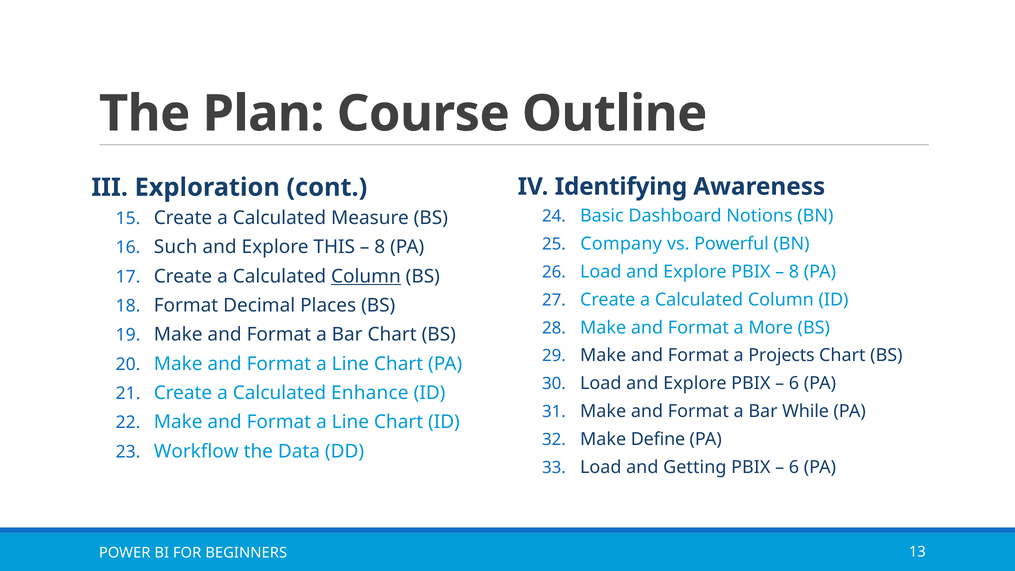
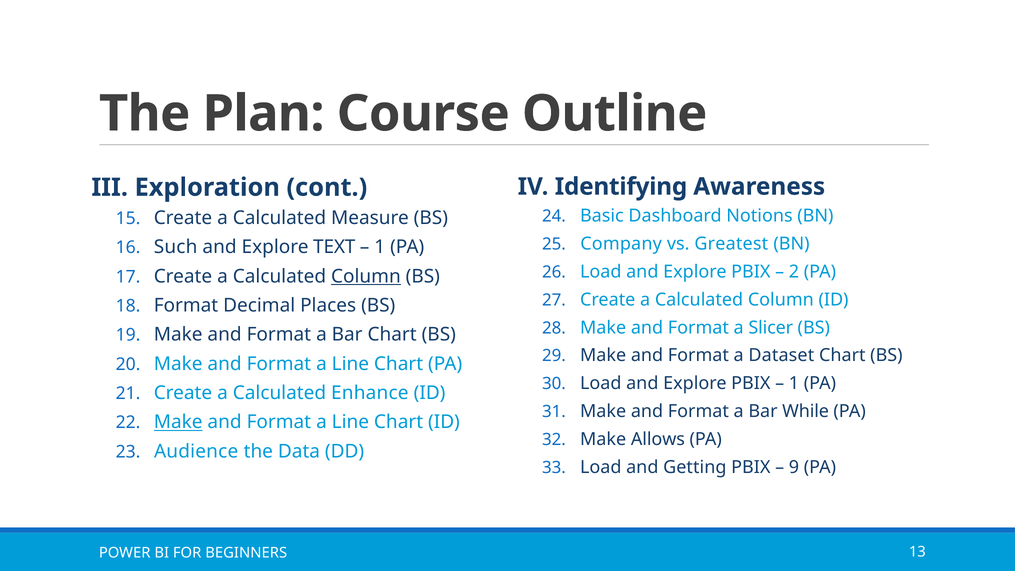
Powerful: Powerful -> Greatest (731, 244)
THIS: THIS -> TEXT (334, 247)
8: 8 -> 1 (380, 247)
8: 8 -> 2 (794, 272)
More: More -> Slicer (771, 328)
Projects: Projects -> Dataset (781, 355)
6: 6 -> 1 (794, 383)
Make underline: none -> present (178, 422)
Define: Define -> Allows (658, 439)
Workflow: Workflow -> Audience (196, 451)
6: 6 -> 9 (794, 467)
